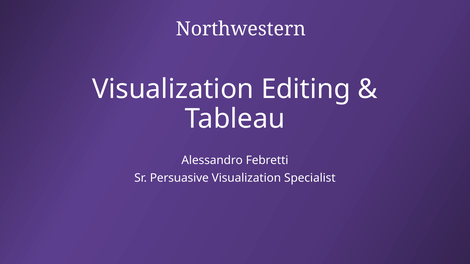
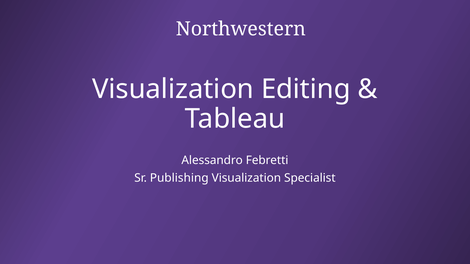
Persuasive: Persuasive -> Publishing (179, 178)
